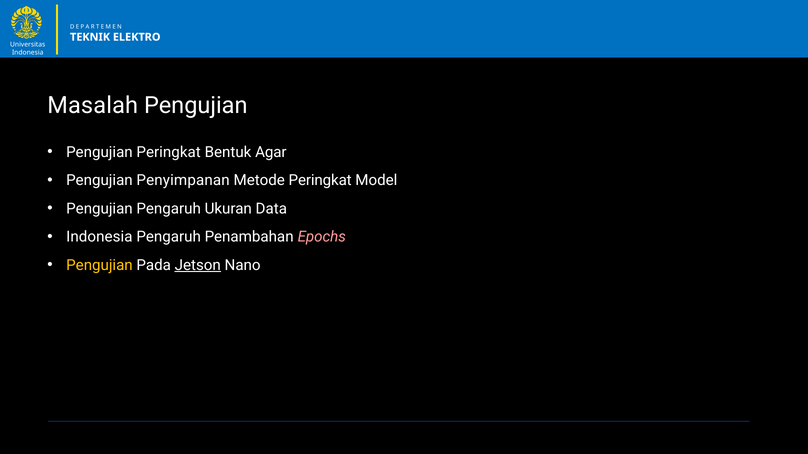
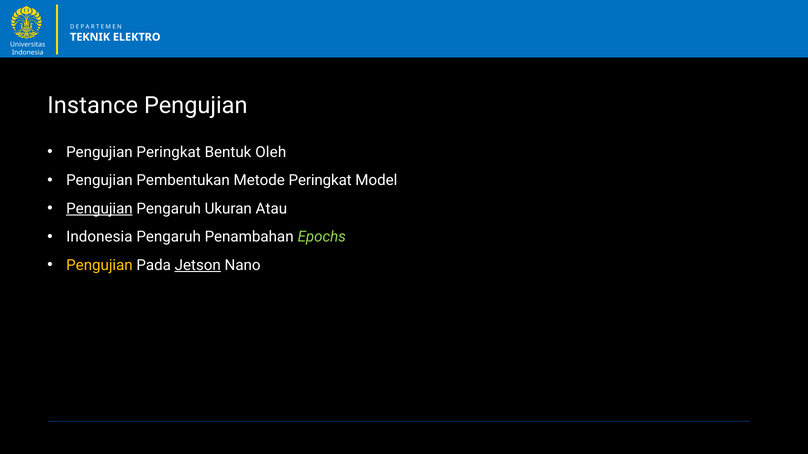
Masalah: Masalah -> Instance (93, 106)
Agar: Agar -> Oleh (271, 152)
Penyimpanan: Penyimpanan -> Pembentukan (183, 181)
Pengujian underline: none -> present (99, 209)
Data: Data -> Atau (271, 209)
Epochs colour: pink -> light green (322, 237)
